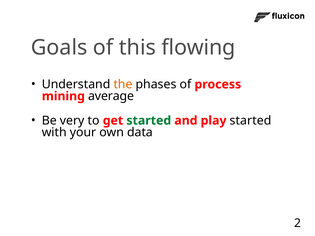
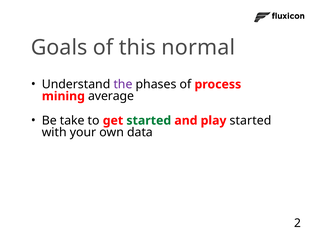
flowing: flowing -> normal (198, 48)
the colour: orange -> purple (123, 84)
very: very -> take (72, 121)
